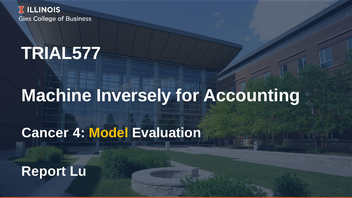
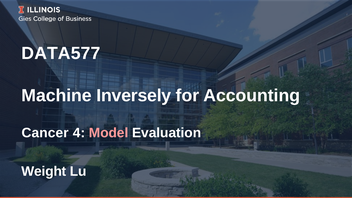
TRIAL577: TRIAL577 -> DATA577 (61, 53)
Model colour: yellow -> pink (109, 133)
Report: Report -> Weight (44, 171)
